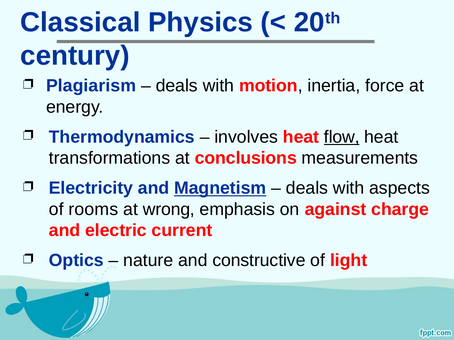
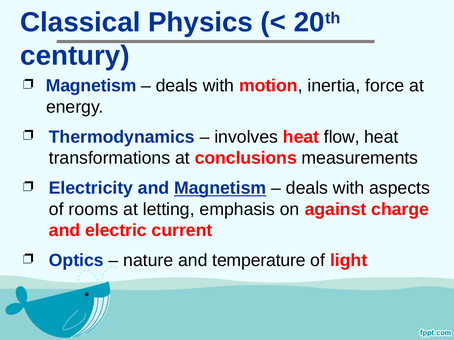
Plagiarism: Plagiarism -> Magnetism (91, 86)
flow underline: present -> none (342, 137)
wrong: wrong -> letting (169, 210)
constructive: constructive -> temperature (259, 261)
